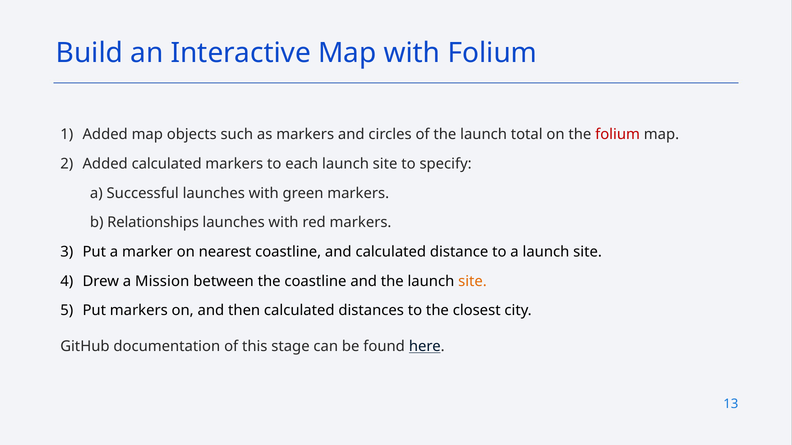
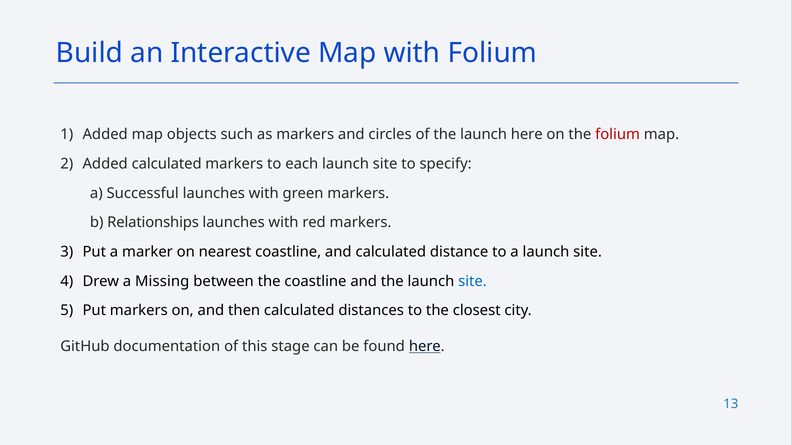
launch total: total -> here (527, 135)
Mission: Mission -> Missing (162, 282)
site colour: orange -> blue (472, 282)
